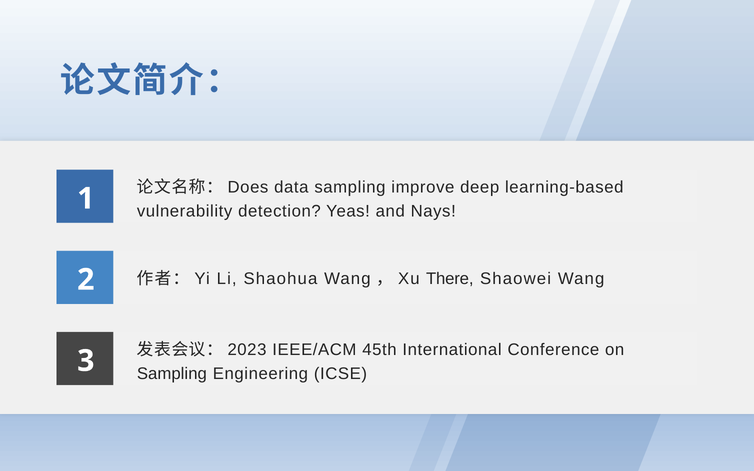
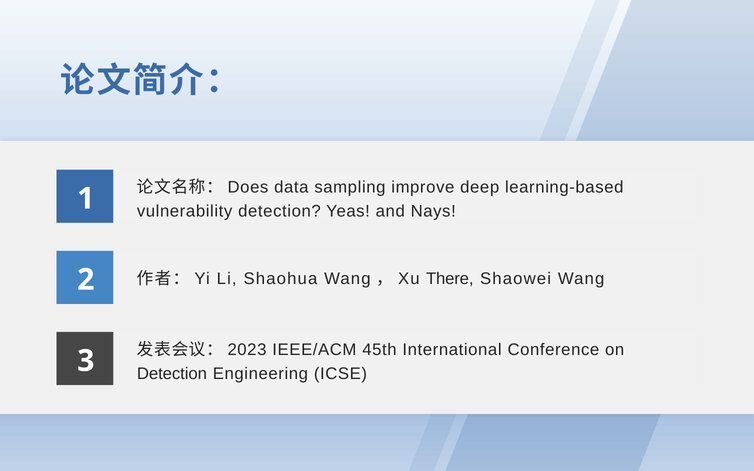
Sampling: Sampling -> Detection (172, 374)
